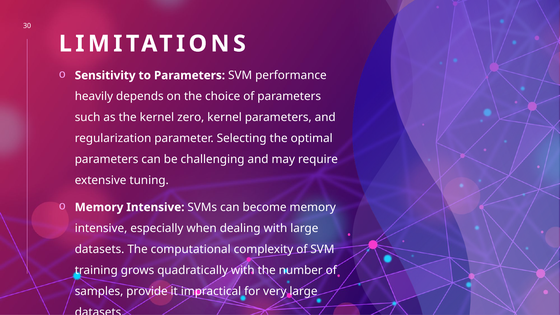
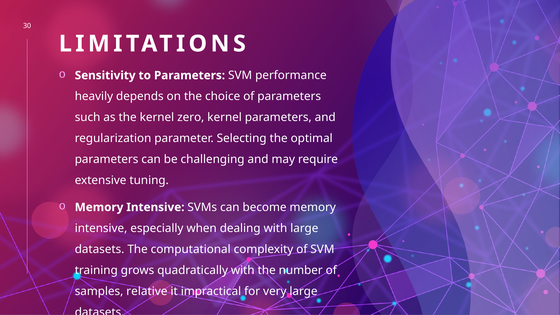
provide: provide -> relative (147, 291)
